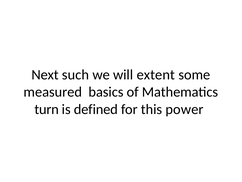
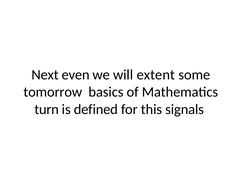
such: such -> even (76, 75)
measured: measured -> tomorrow (53, 92)
power: power -> signals (185, 109)
